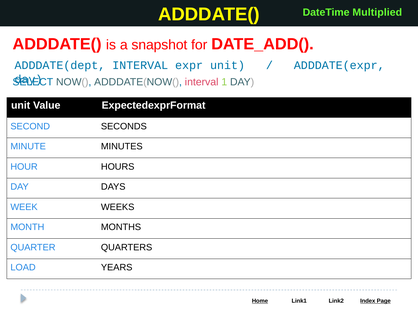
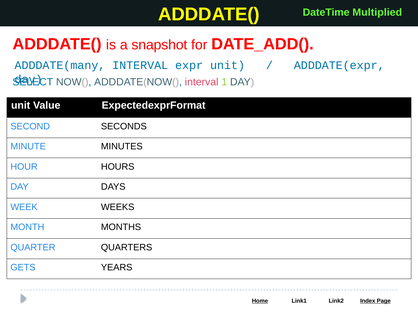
ADDDATE(dept: ADDDATE(dept -> ADDDATE(many (60, 66)
LOAD: LOAD -> GETS (23, 268)
